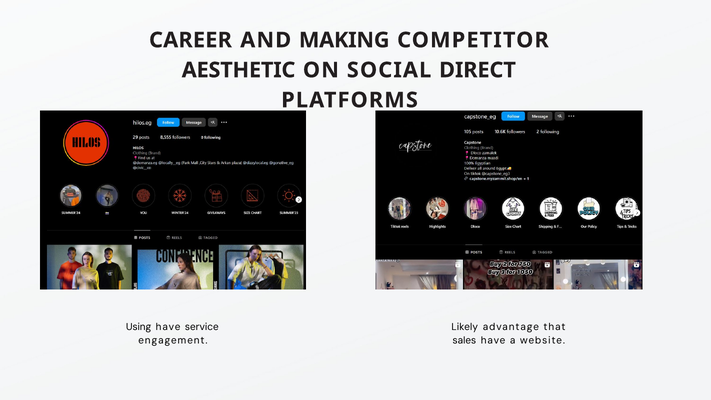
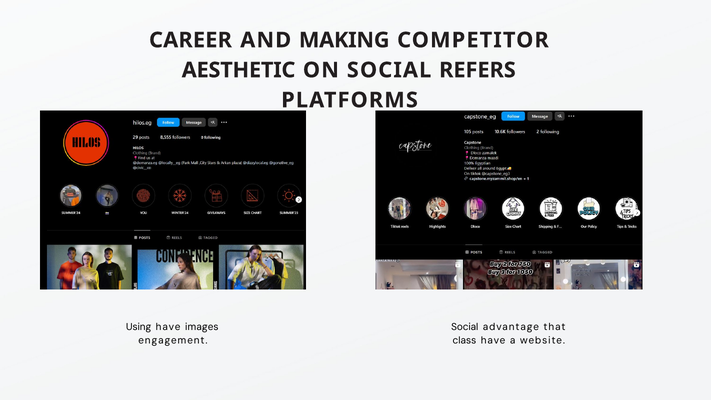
DIRECT: DIRECT -> REFERS (477, 70)
service: service -> images (202, 327)
Likely: Likely -> Social (465, 327)
sales: sales -> class (464, 341)
